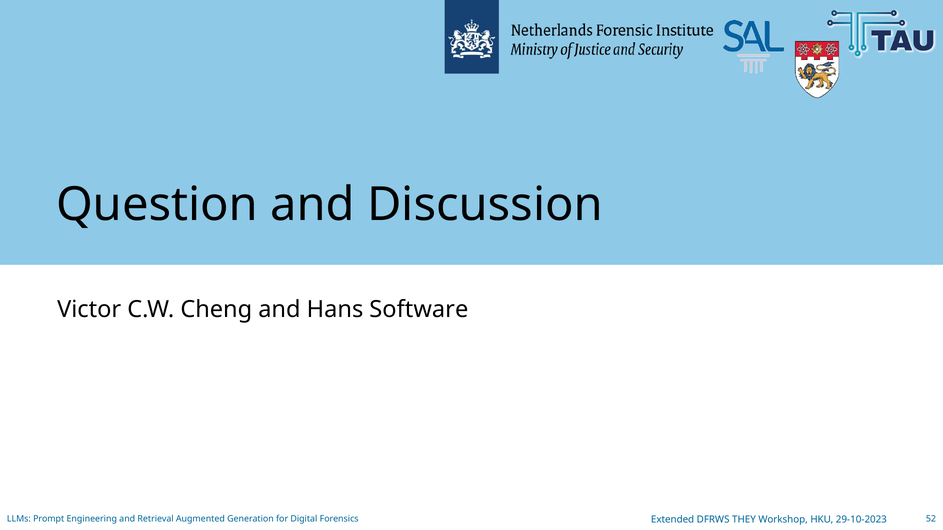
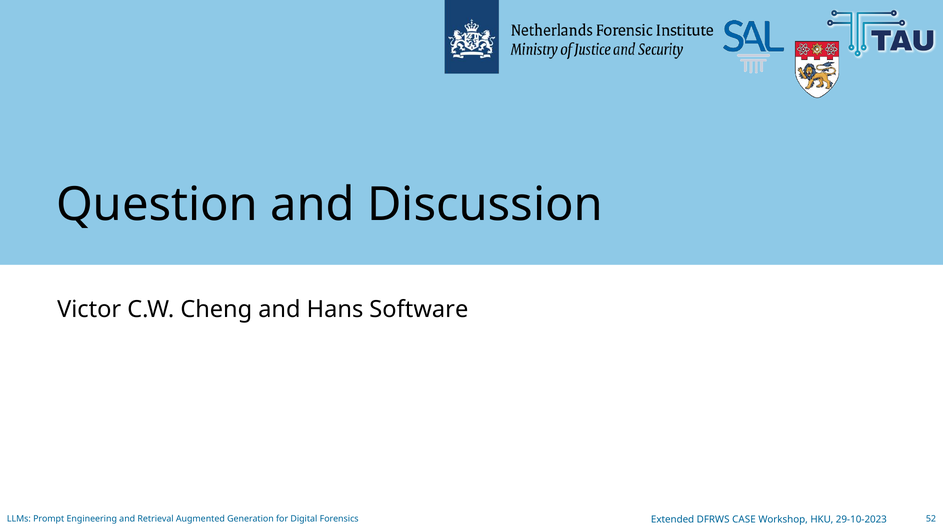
THEY: THEY -> CASE (744, 520)
